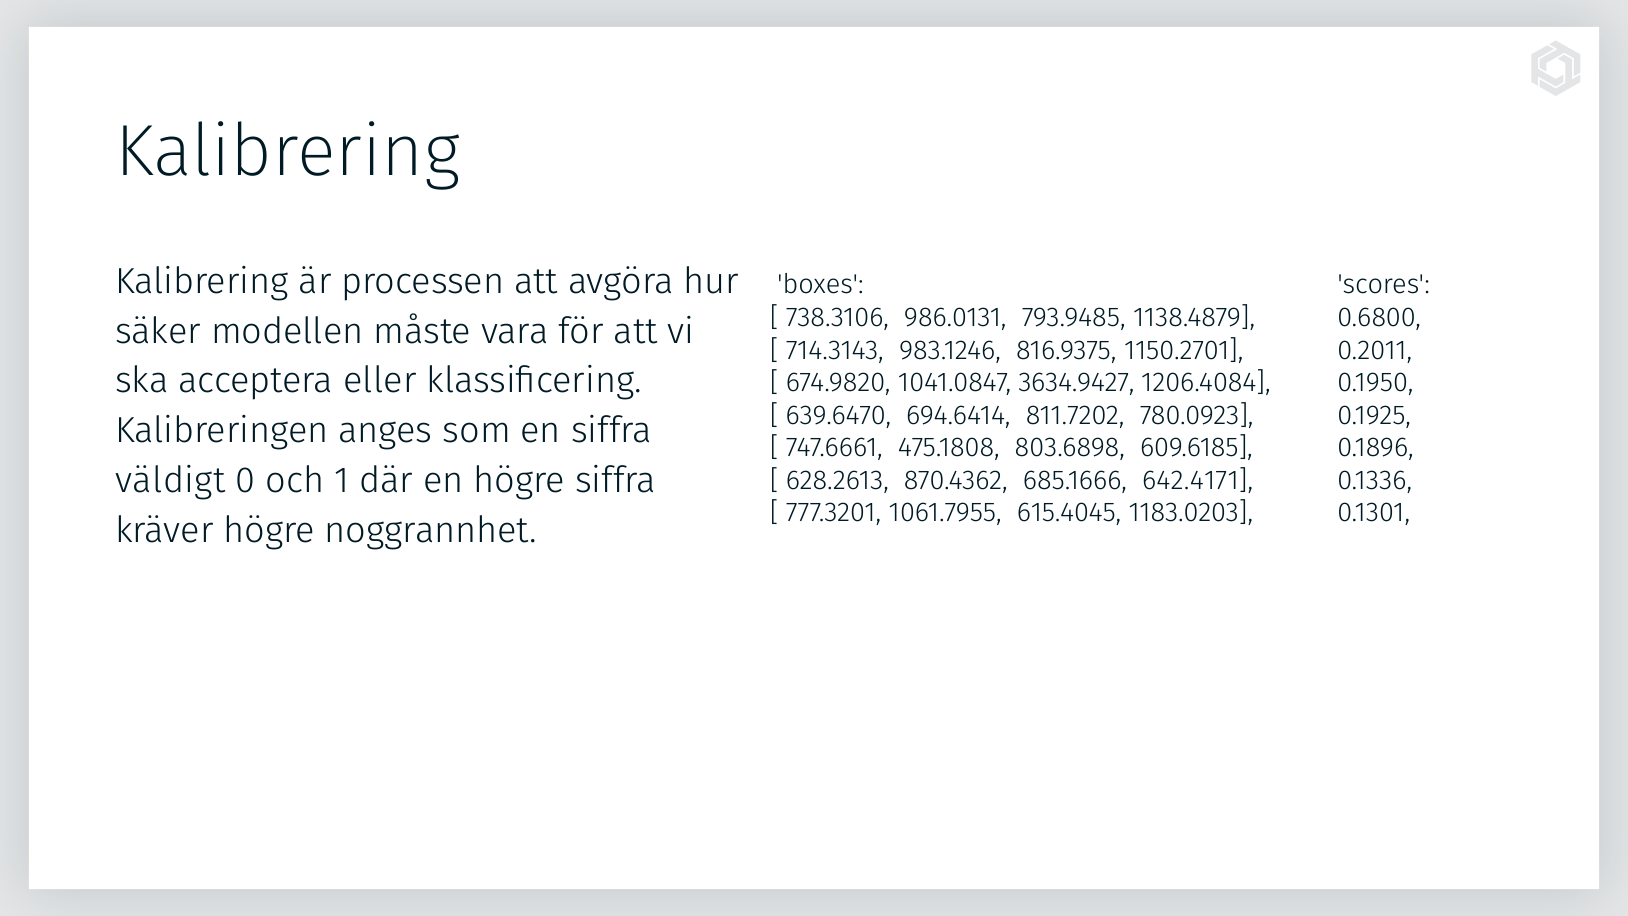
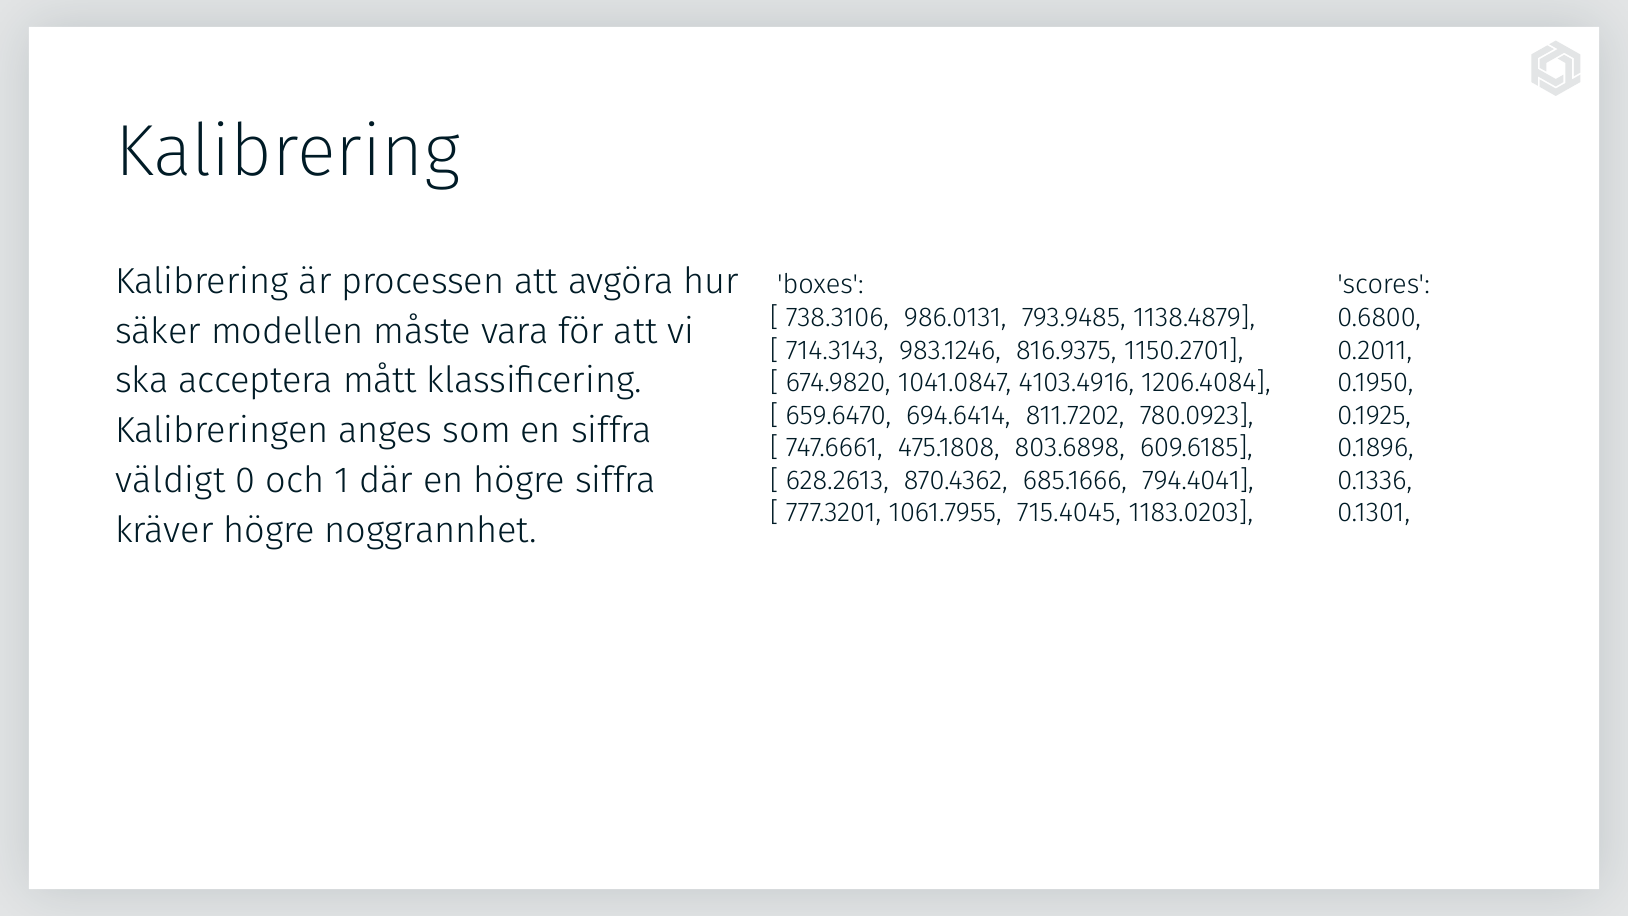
eller: eller -> mått (380, 381)
3634.9427: 3634.9427 -> 4103.4916 (1076, 383)
639.6470: 639.6470 -> 659.6470 (838, 415)
642.4171: 642.4171 -> 794.4041 (1198, 480)
615.4045: 615.4045 -> 715.4045 (1069, 513)
